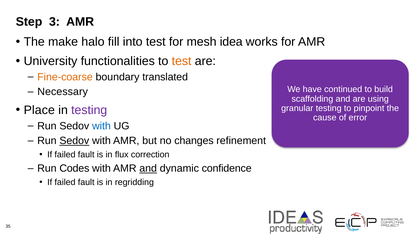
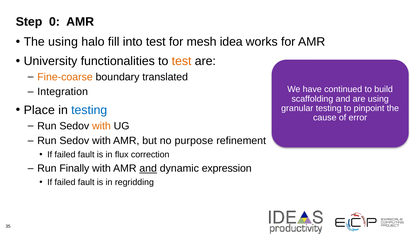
3: 3 -> 0 (54, 22)
The make: make -> using (63, 42)
Necessary: Necessary -> Integration (63, 92)
testing colour: purple -> blue (89, 110)
with colour: blue -> orange (101, 126)
Sedov underline: present -> none (74, 141)
changes: changes -> purpose (194, 141)
Codes: Codes -> Finally (74, 169)
confidence: confidence -> expression (227, 169)
